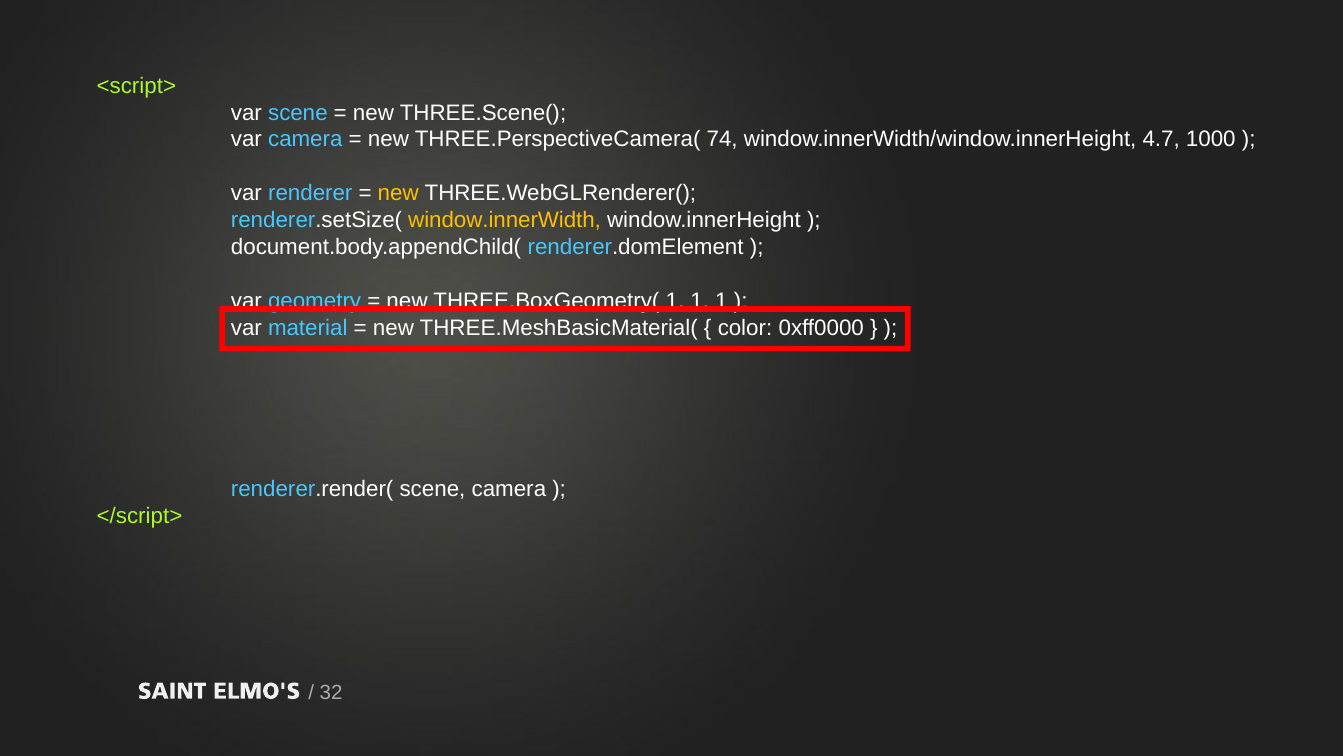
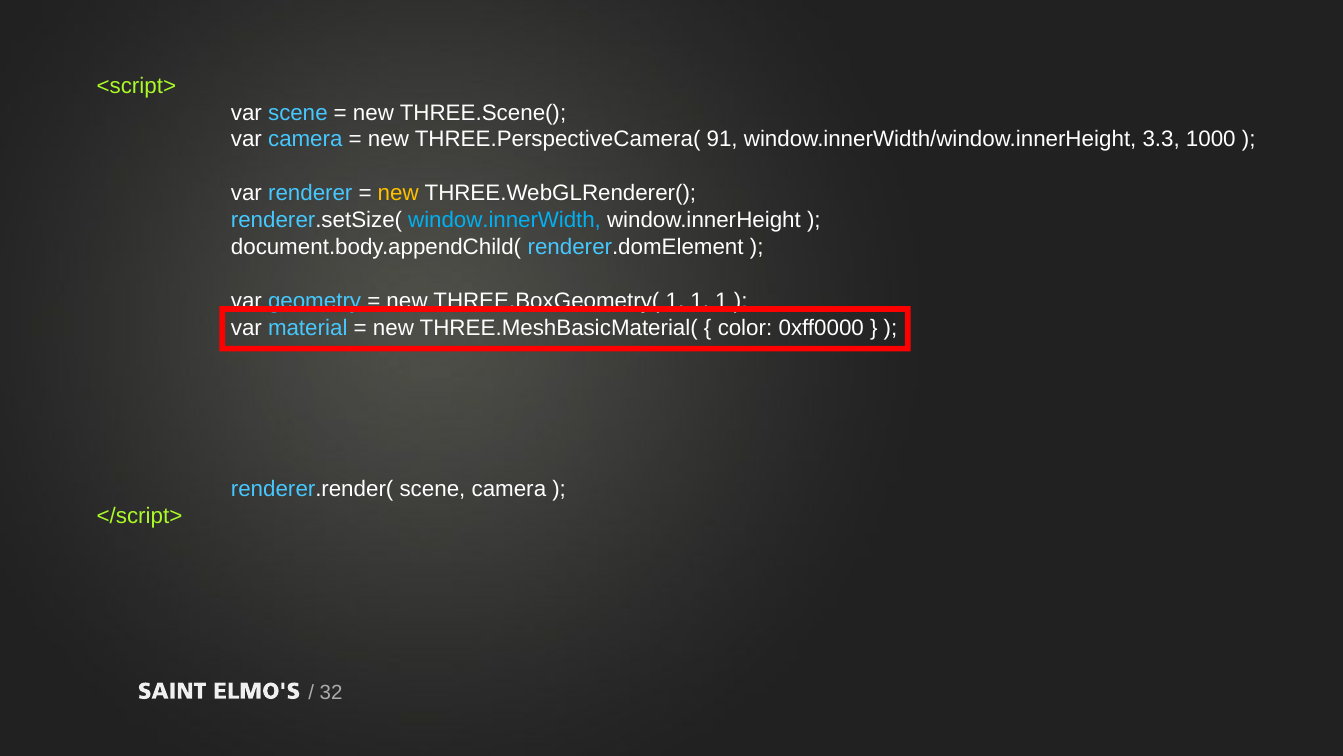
74: 74 -> 91 (722, 139)
4.7: 4.7 -> 3.3 (1161, 139)
window.innerWidth colour: yellow -> light blue (505, 220)
